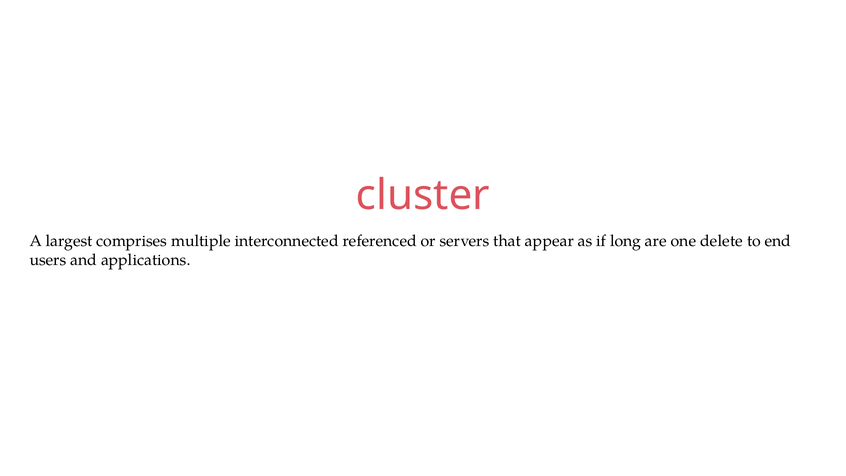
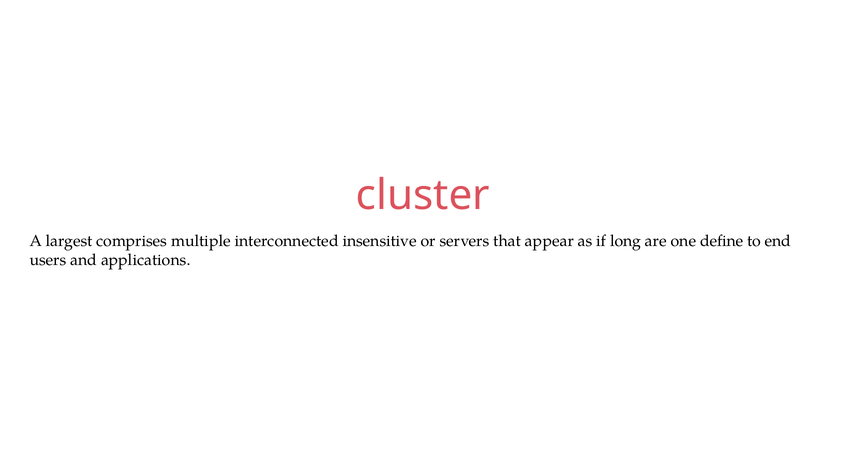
referenced: referenced -> insensitive (380, 241)
delete: delete -> define (722, 241)
